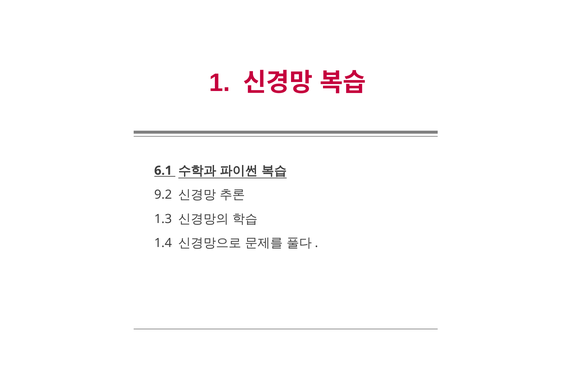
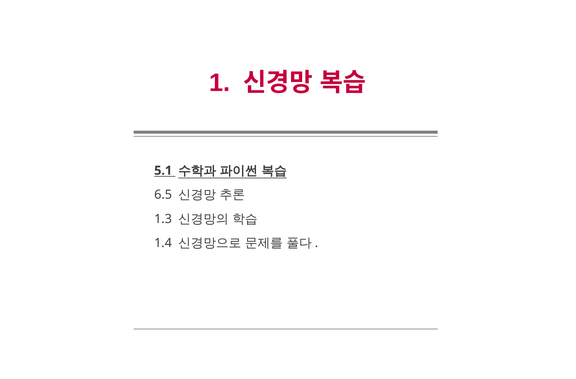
6.1: 6.1 -> 5.1 (163, 170)
9.2: 9.2 -> 6.5 (163, 194)
